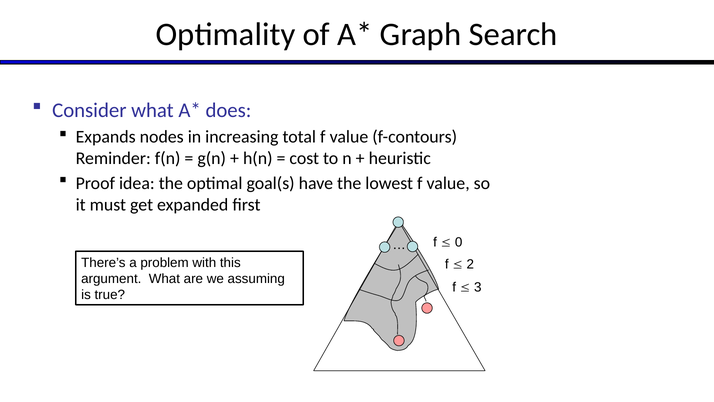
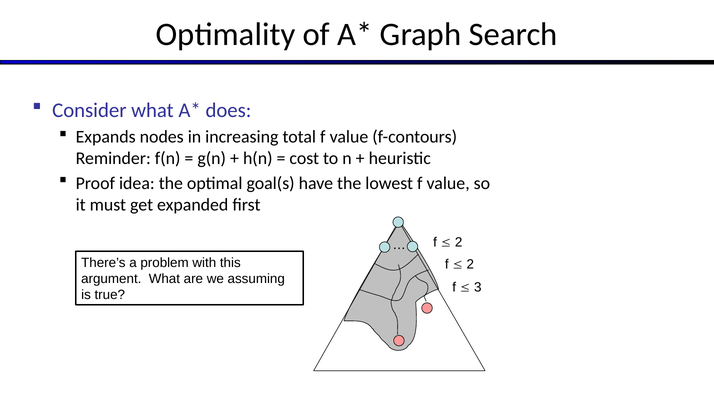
0: 0 -> 2 (459, 242)
